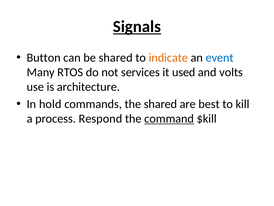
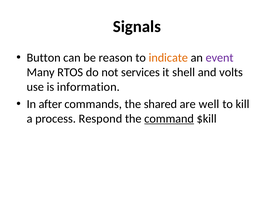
Signals underline: present -> none (137, 27)
be shared: shared -> reason (116, 57)
event colour: blue -> purple (220, 57)
used: used -> shell (184, 72)
architecture: architecture -> information (88, 87)
hold: hold -> after (50, 104)
best: best -> well (209, 104)
